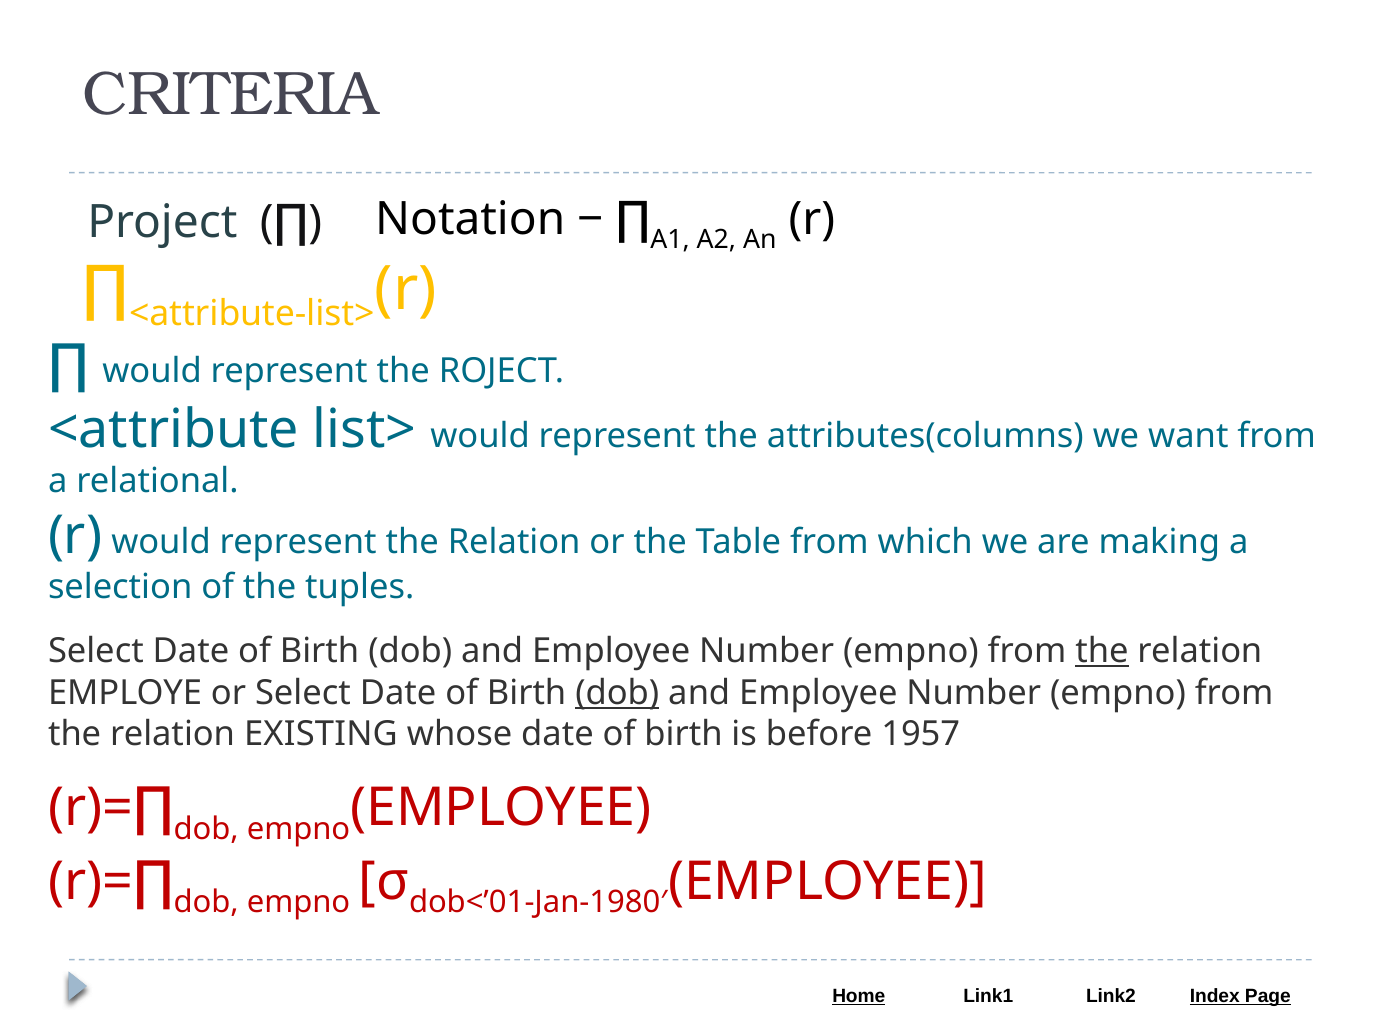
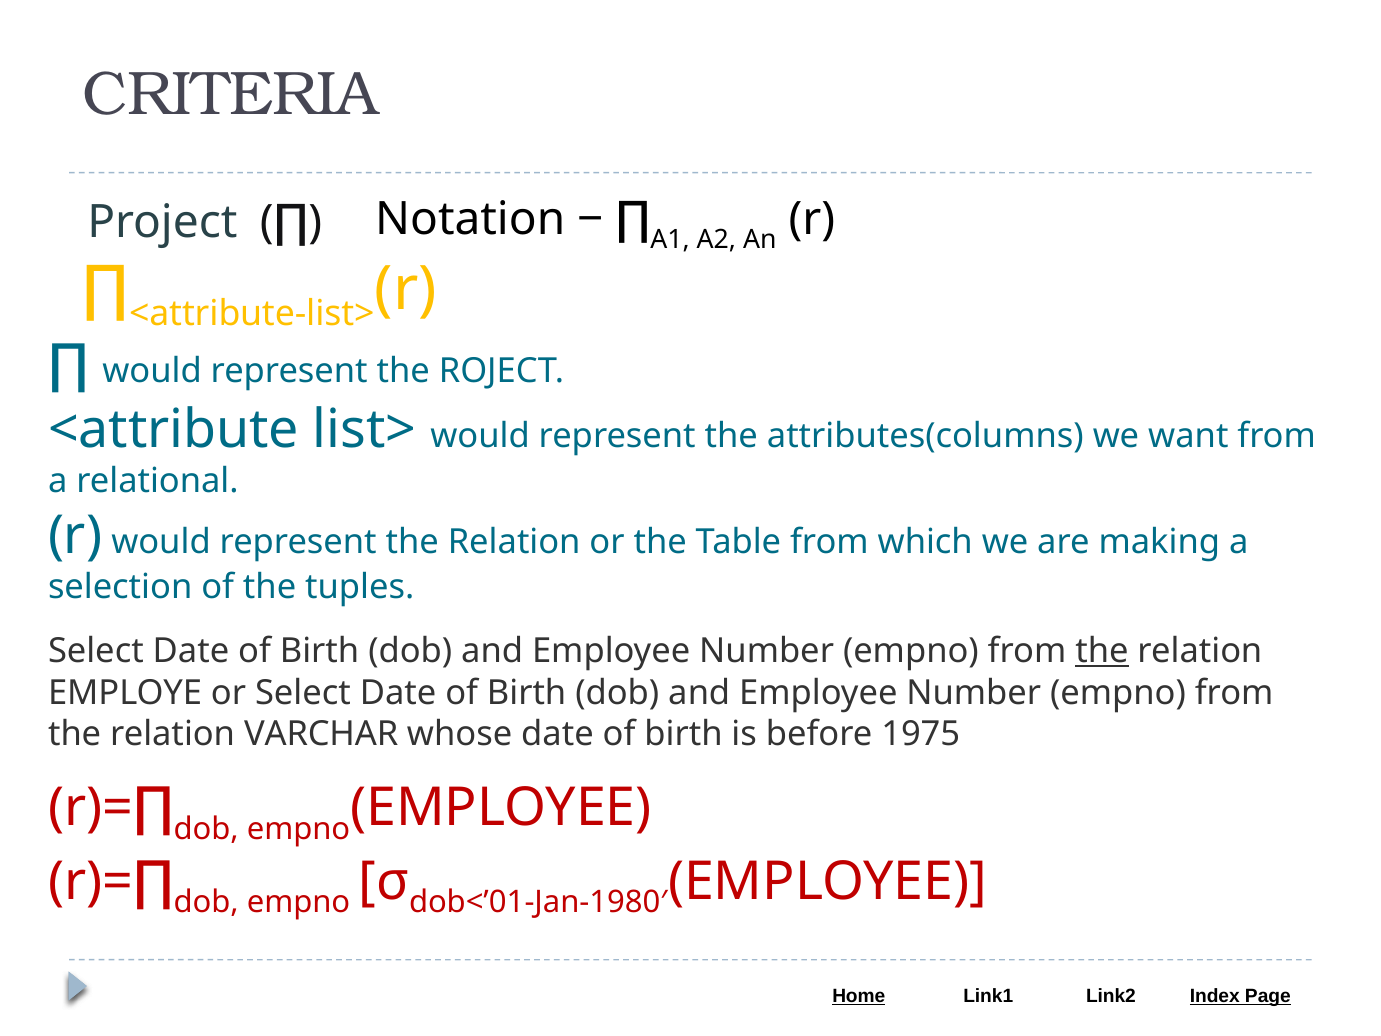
dob underline: present -> none (617, 693)
EXISTING: EXISTING -> VARCHAR (321, 734)
1957: 1957 -> 1975 (921, 734)
